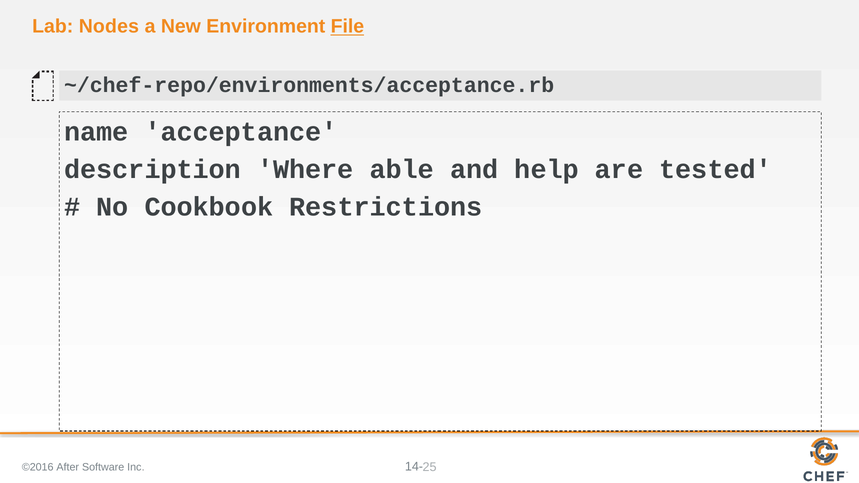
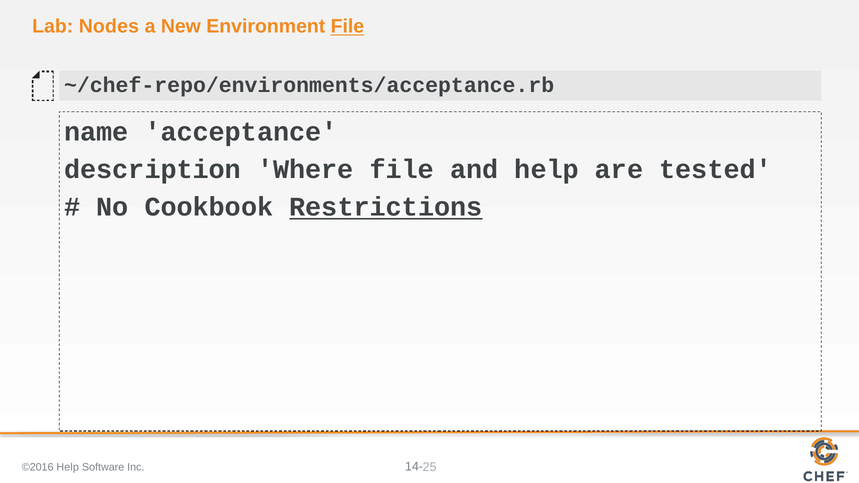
Where able: able -> file (402, 170)
Restrictions underline: none -> present (386, 207)
©2016 After: After -> Help (68, 468)
